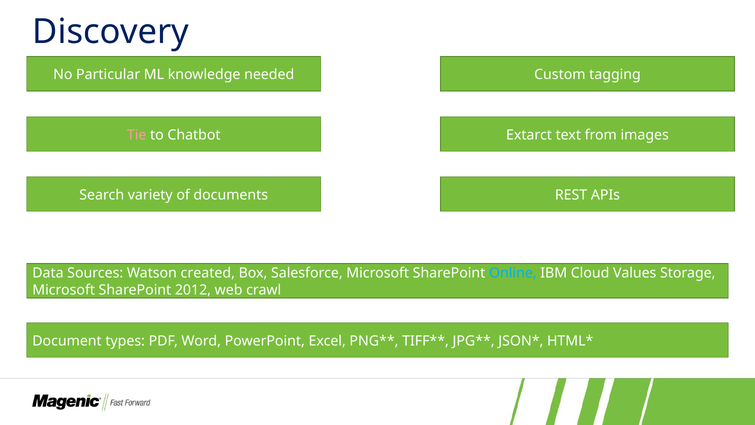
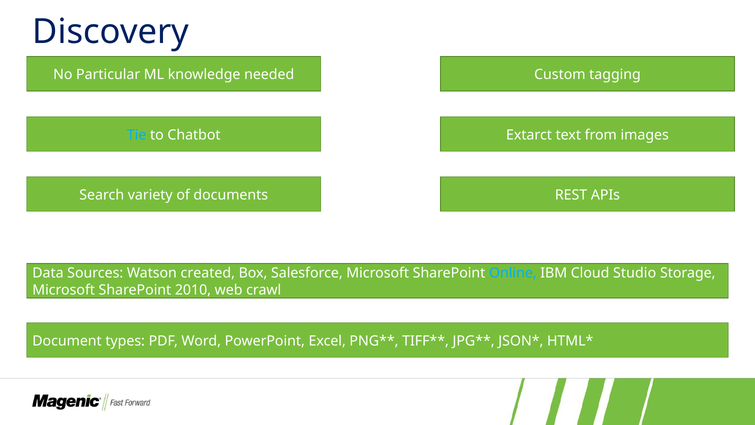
Tie colour: pink -> light blue (137, 135)
Values: Values -> Studio (635, 273)
2012: 2012 -> 2010 (193, 290)
